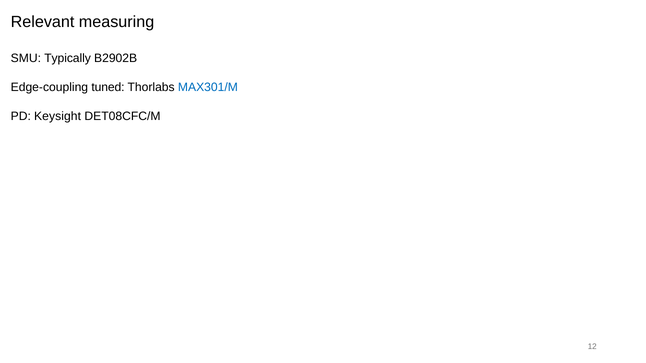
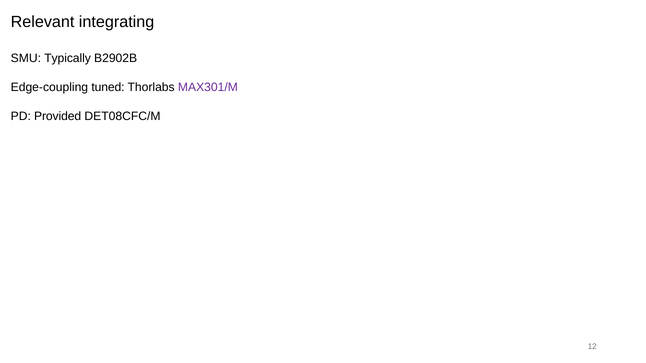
measuring: measuring -> integrating (117, 22)
MAX301/M colour: blue -> purple (208, 88)
Keysight: Keysight -> Provided (58, 117)
